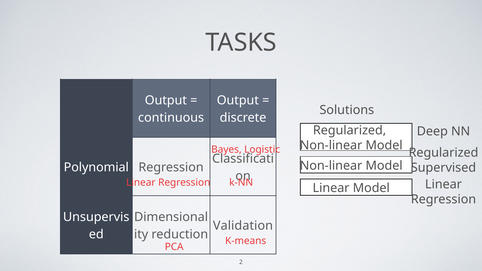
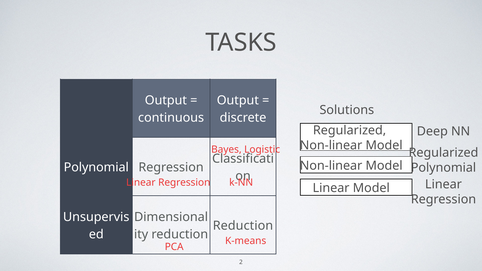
Supervised: Supervised -> Polynomial (444, 168)
Validation: Validation -> Reduction (243, 226)
